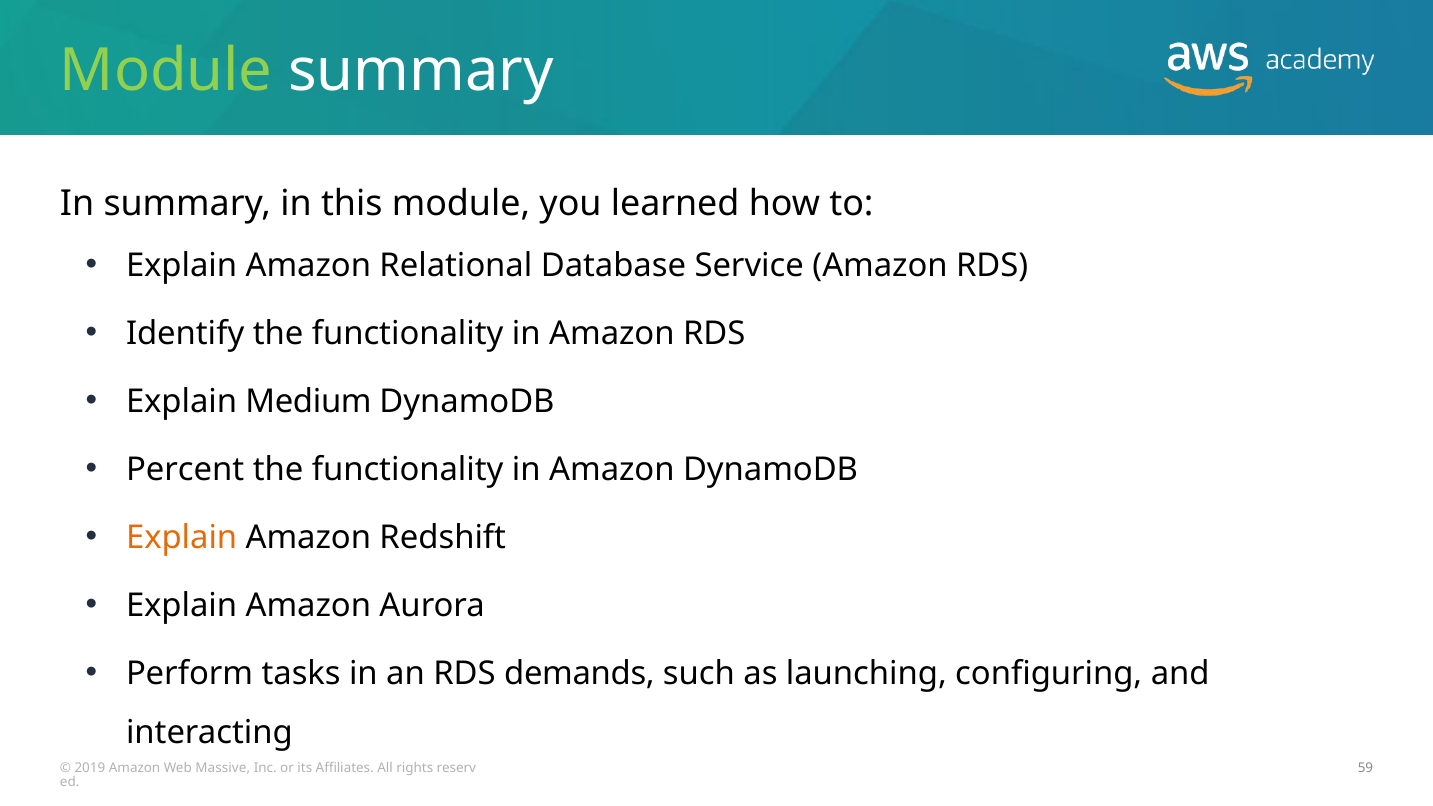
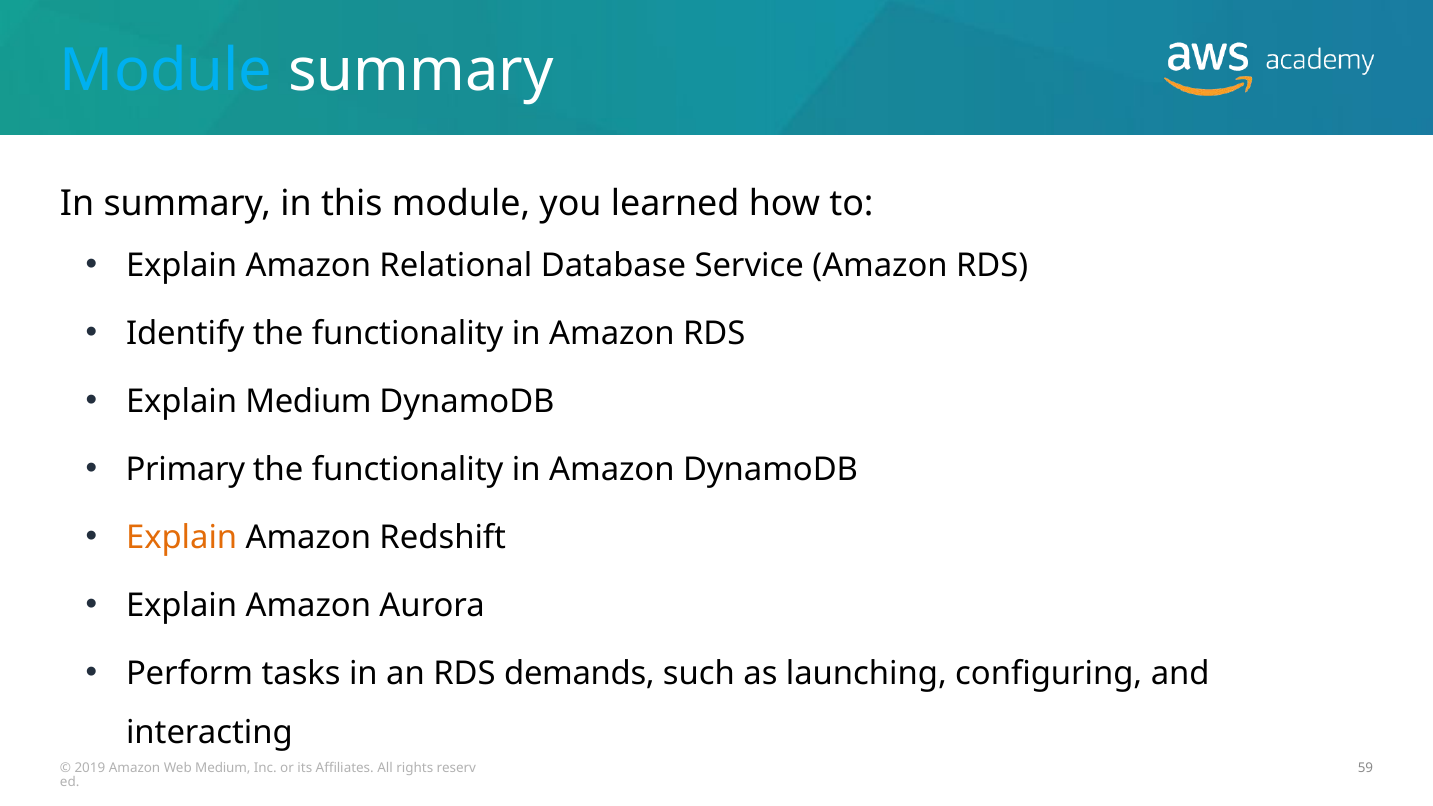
Module colour: light green -> light blue (166, 70)
Percent: Percent -> Primary (185, 469)
Web Massive: Massive -> Medium (223, 768)
